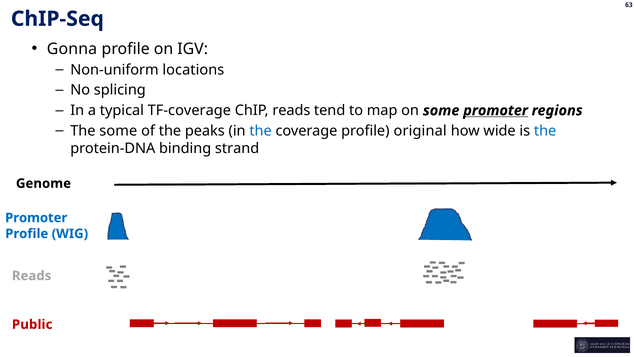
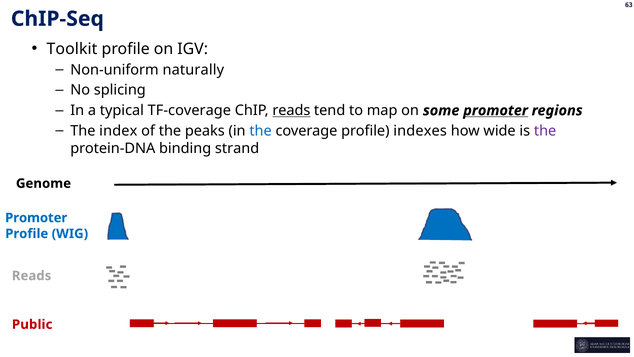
Gonna: Gonna -> Toolkit (72, 49)
locations: locations -> naturally (193, 70)
reads underline: none -> present (291, 110)
The some: some -> index (118, 131)
original: original -> indexes (420, 131)
the colour: blue -> purple (545, 131)
